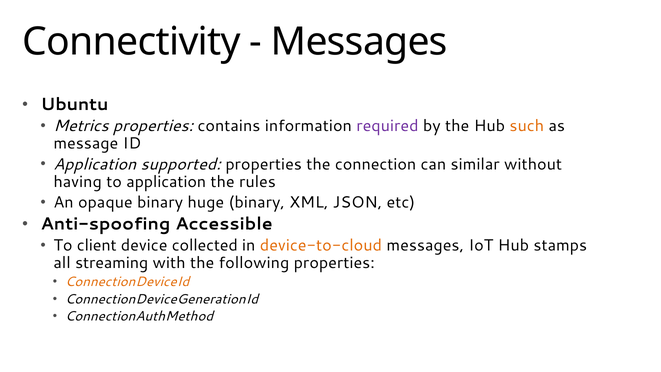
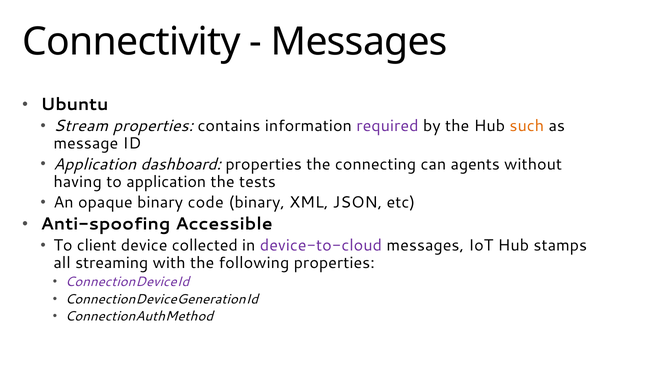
Metrics: Metrics -> Stream (81, 126)
supported: supported -> dashboard (181, 164)
connection: connection -> connecting (376, 164)
similar: similar -> agents (475, 164)
rules: rules -> tests (257, 182)
huge: huge -> code (206, 202)
device-to-cloud colour: orange -> purple (321, 245)
ConnectionDeviceId colour: orange -> purple (127, 282)
